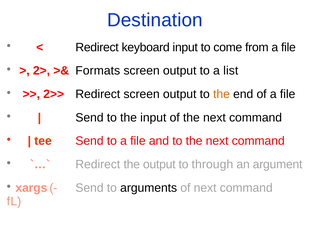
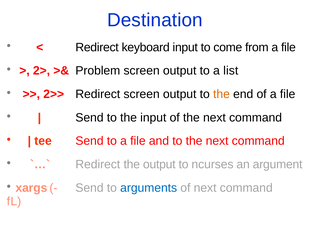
Formats: Formats -> Problem (98, 71)
through: through -> ncurses (212, 164)
arguments colour: black -> blue (149, 187)
